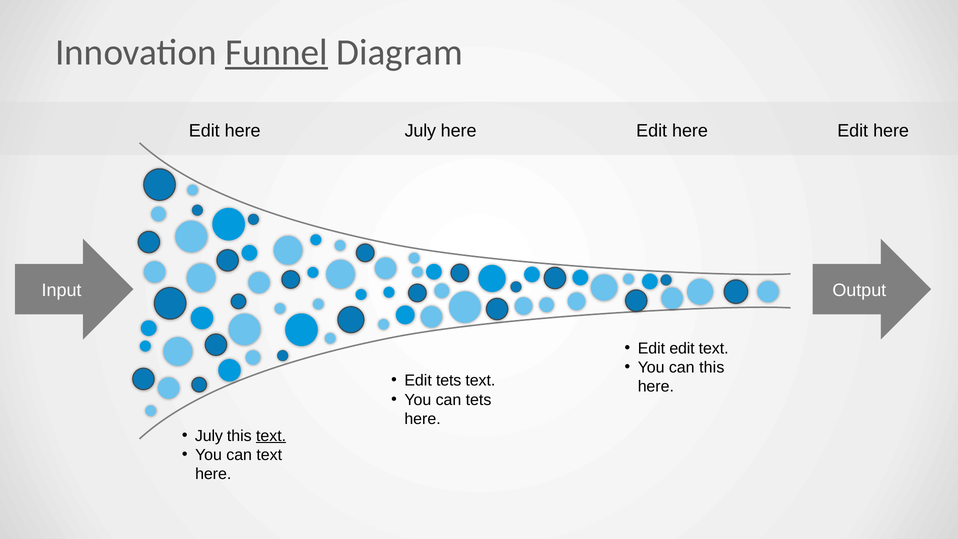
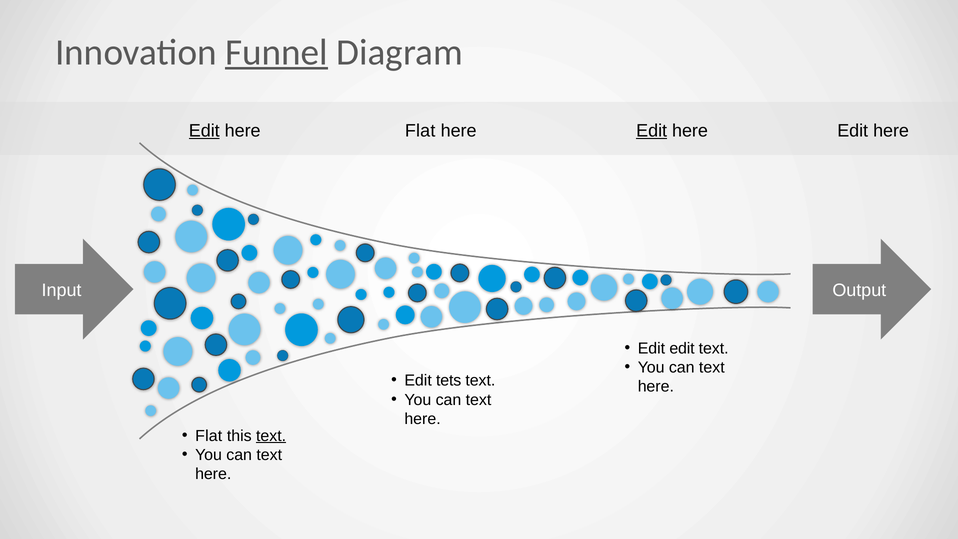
Edit underline: none -> present (204, 131)
here July: July -> Flat (420, 131)
Edit underline: none -> present (652, 131)
this: this -> text (712, 367)
tets: tets -> text (479, 400)
July: July -> Flat (209, 436)
